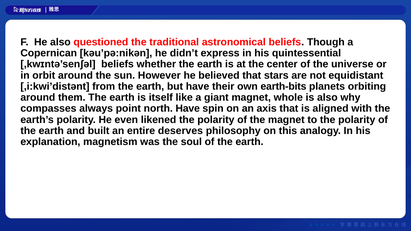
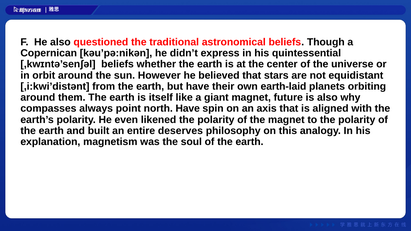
earth-bits: earth-bits -> earth-laid (283, 86)
whole: whole -> future (288, 98)
